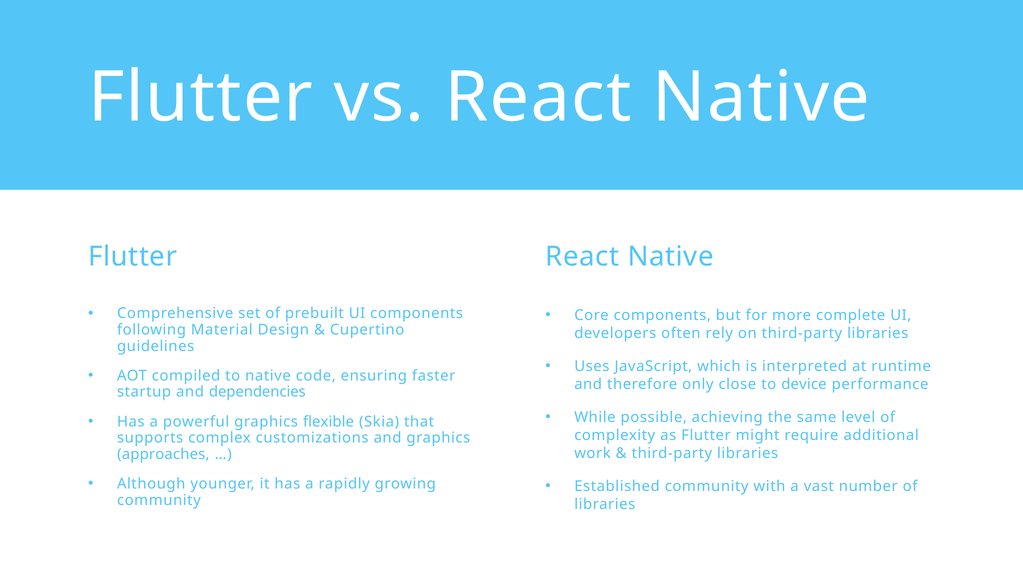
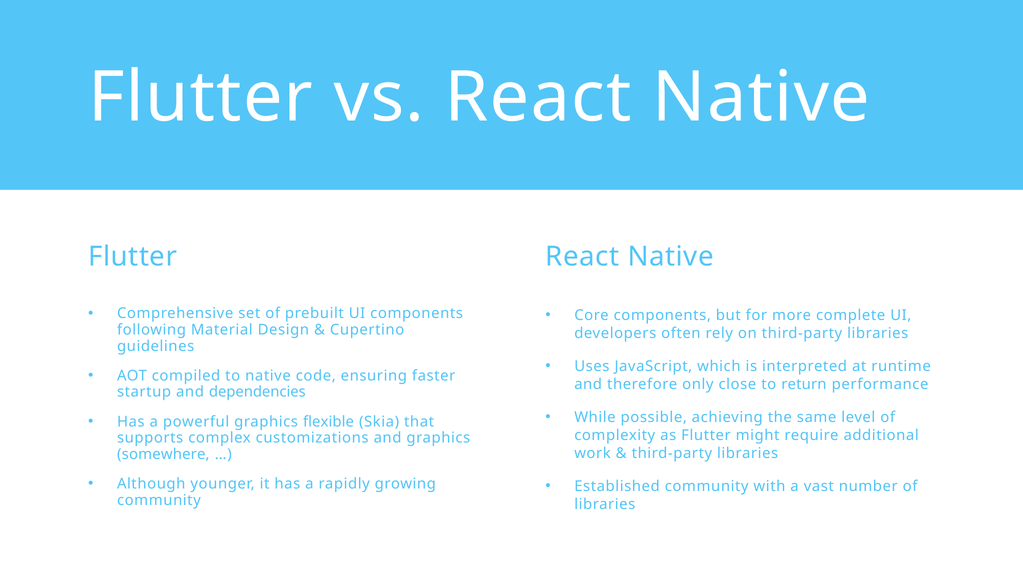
device: device -> return (804, 385)
approaches: approaches -> somewhere (163, 455)
